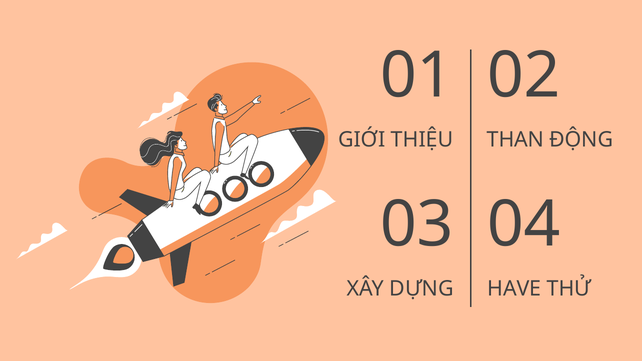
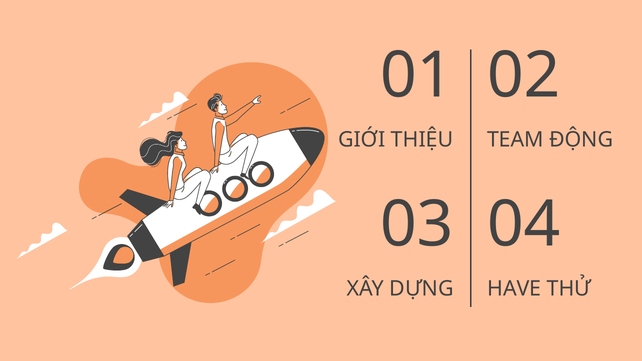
THAN: THAN -> TEAM (515, 140)
